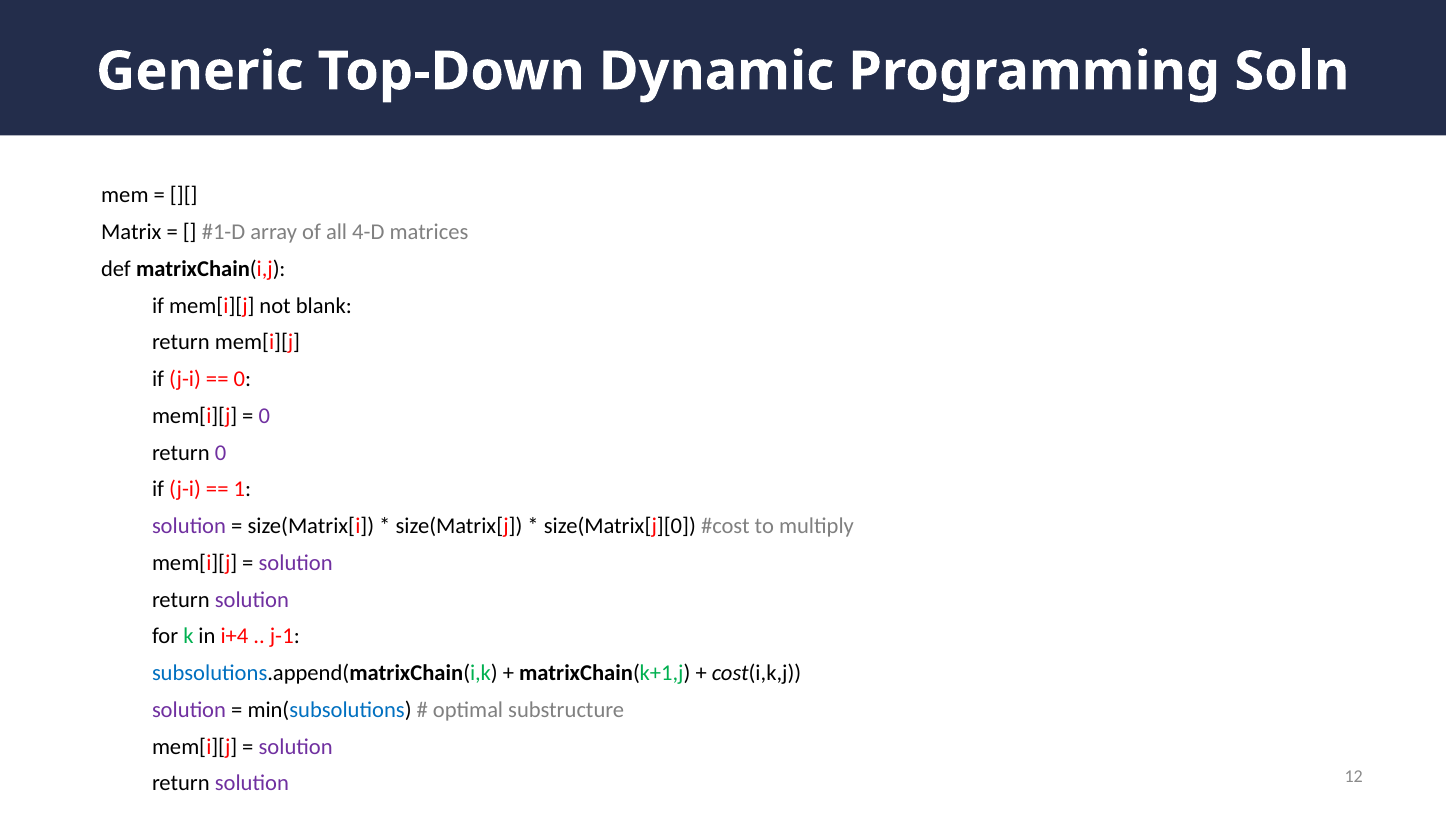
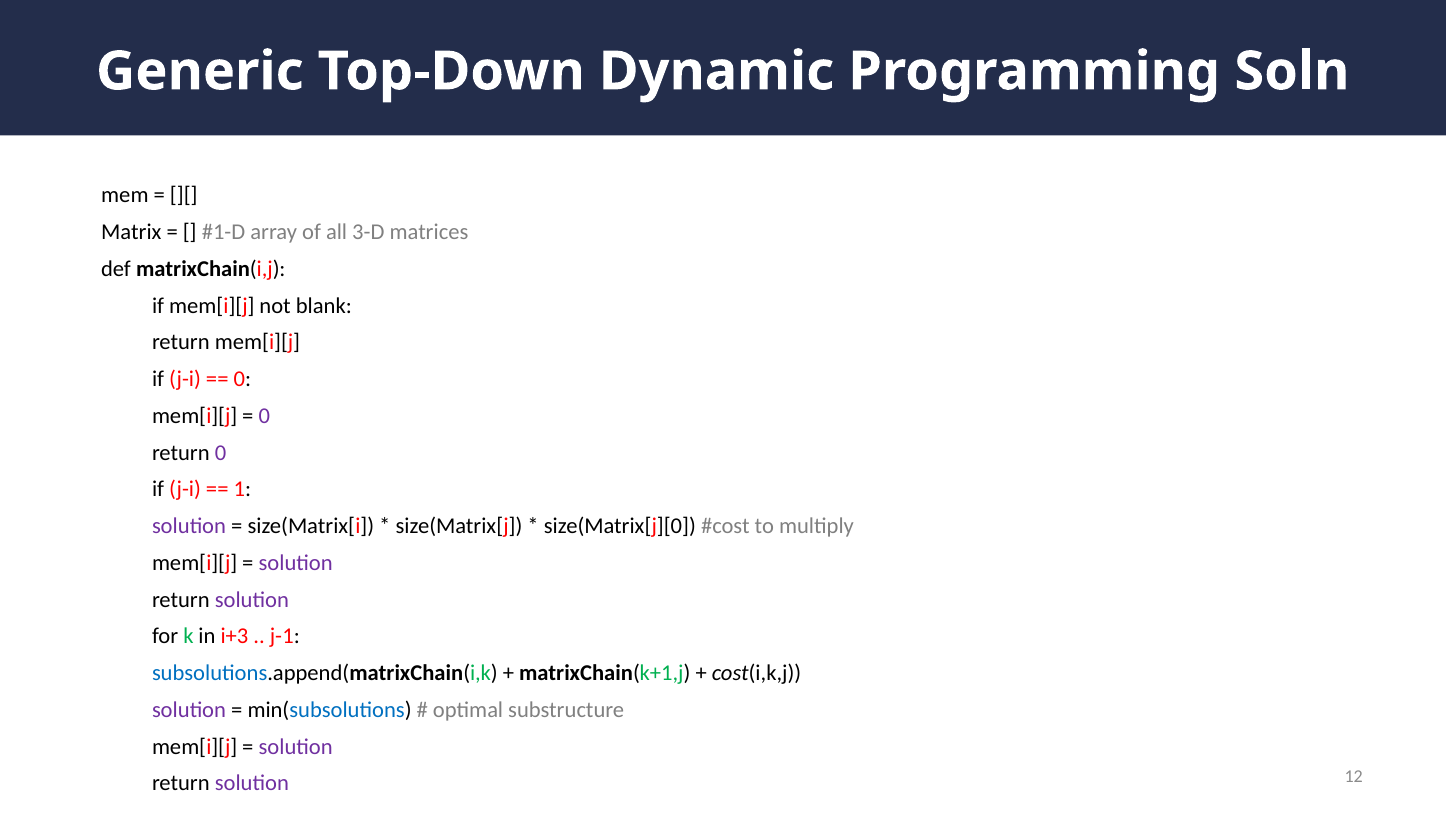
4-D: 4-D -> 3-D (368, 232)
i+4: i+4 -> i+3 (234, 637)
